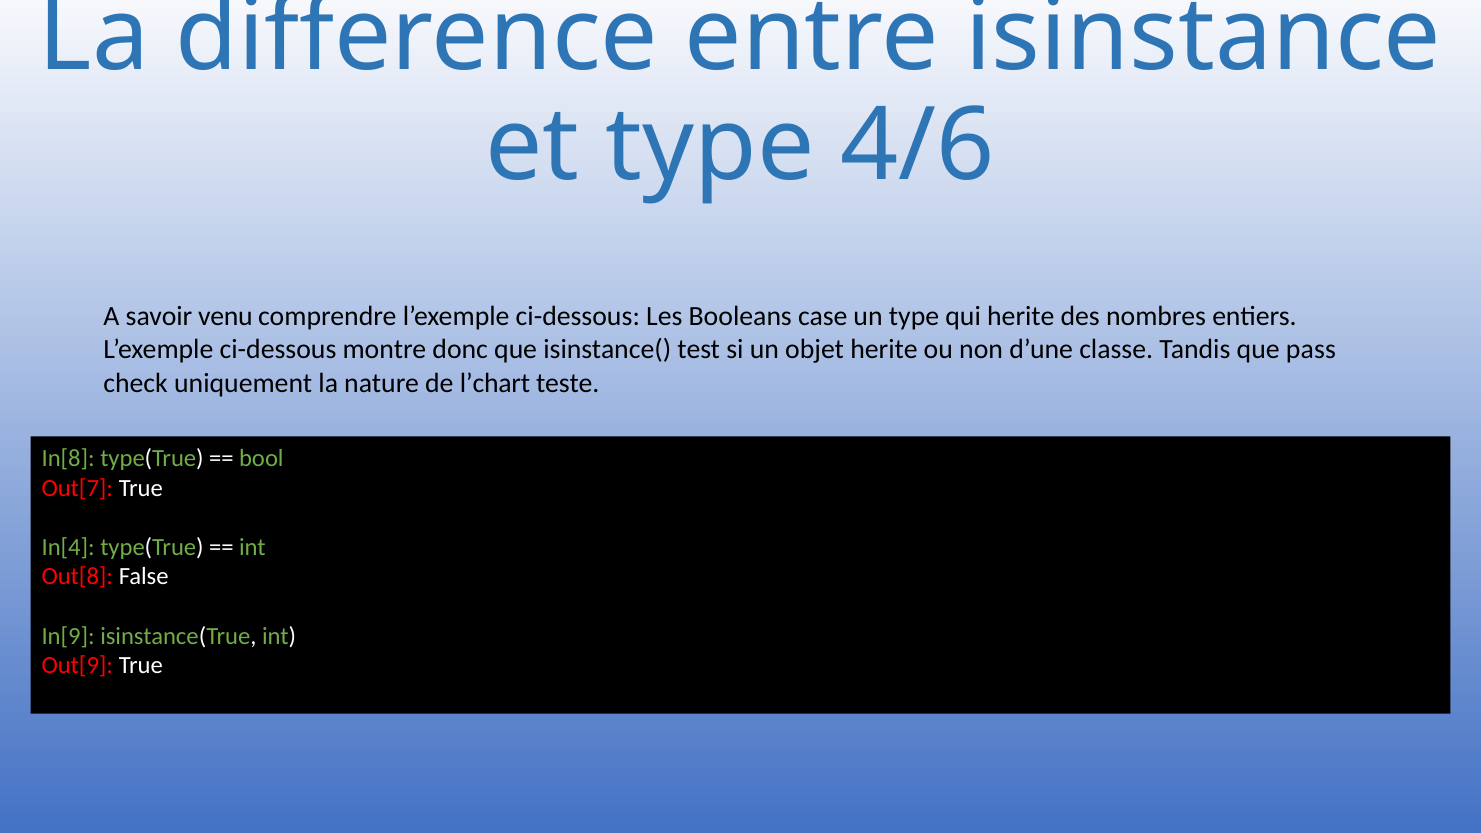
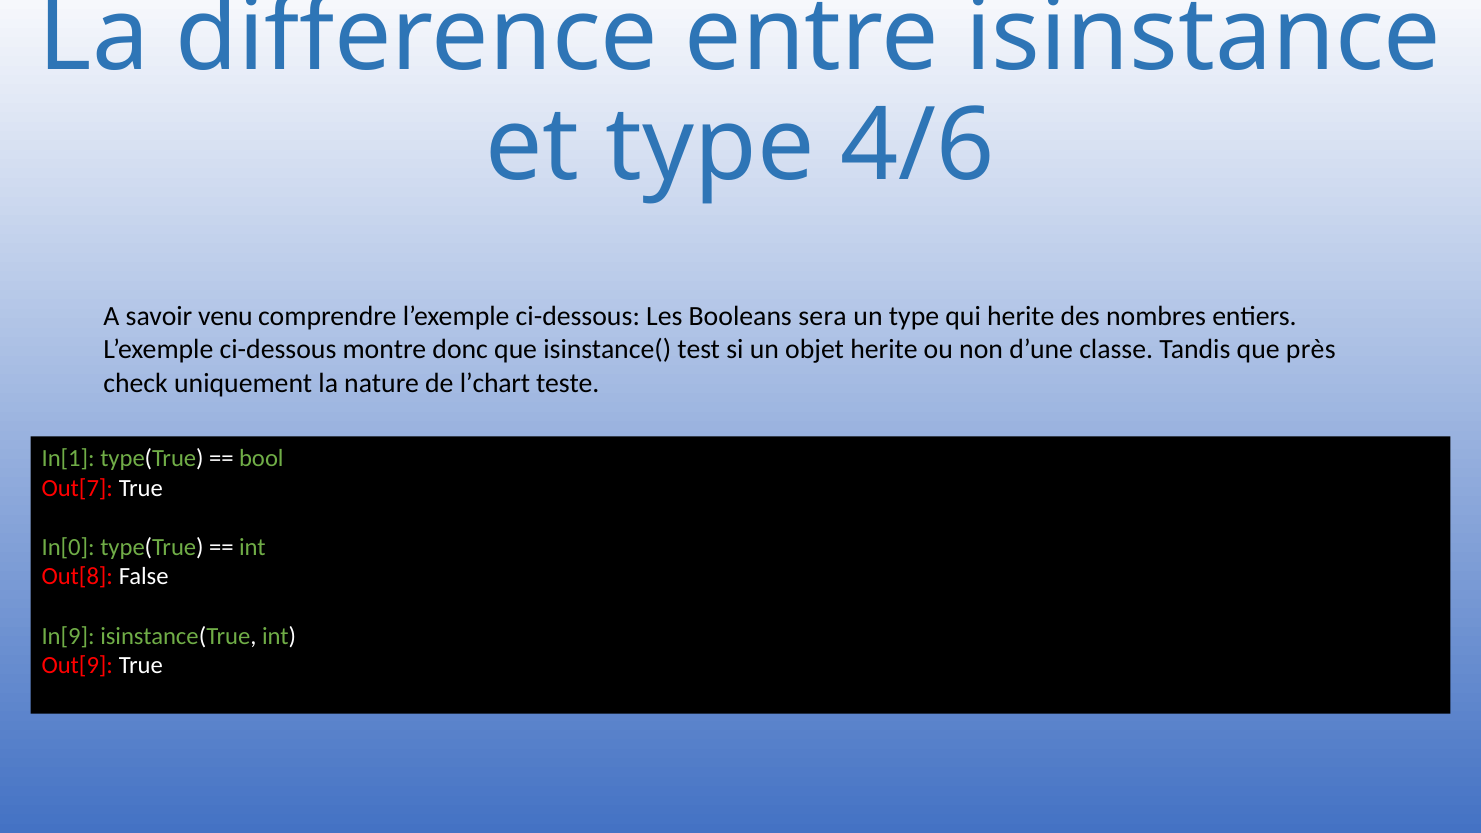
case: case -> sera (823, 316)
pass: pass -> près (1311, 350)
In[8: In[8 -> In[1 (68, 458)
In[4: In[4 -> In[0 (68, 547)
